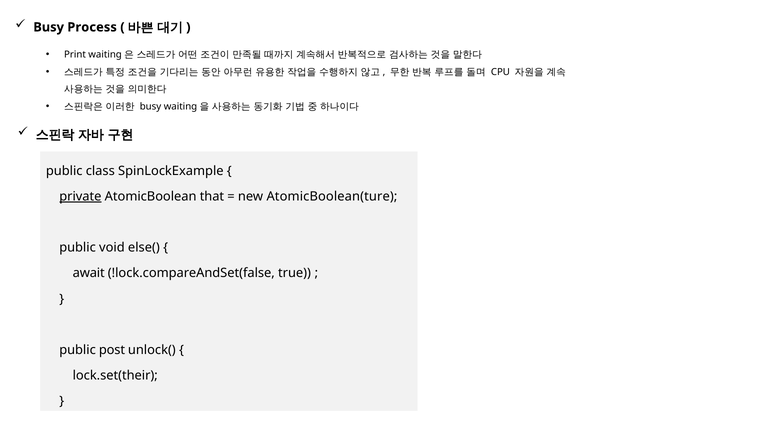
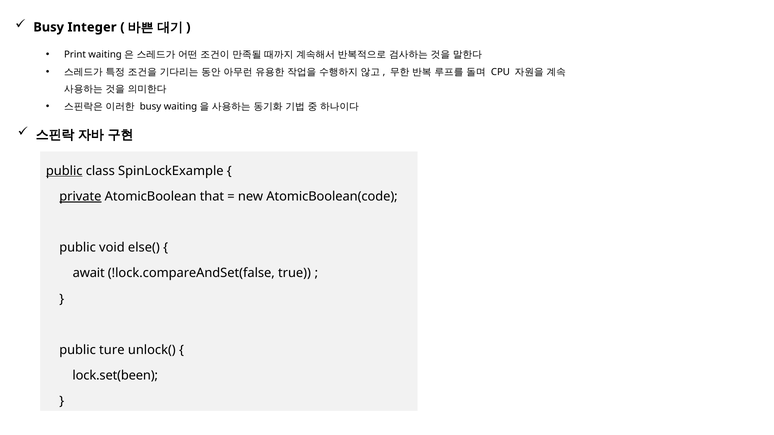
Process: Process -> Integer (92, 27)
public underline: none -> present (64, 171)
AtomicBoolean(ture: AtomicBoolean(ture -> AtomicBoolean(code (332, 197)
post: post -> ture (112, 350)
lock.set(their: lock.set(their -> lock.set(been (115, 376)
